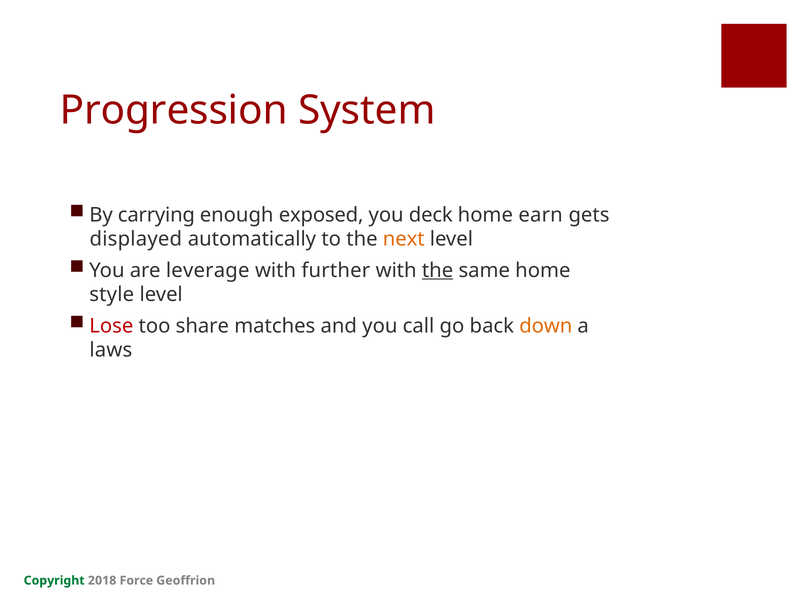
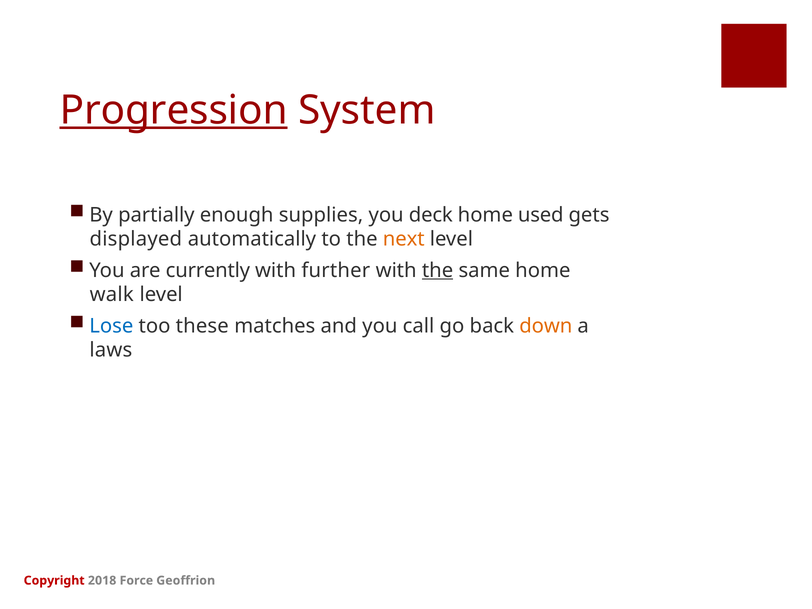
Progression underline: none -> present (174, 110)
carrying: carrying -> partially (156, 215)
exposed: exposed -> supplies (321, 215)
earn: earn -> used (541, 215)
leverage: leverage -> currently (208, 270)
style: style -> walk (112, 295)
Lose colour: red -> blue (111, 326)
share: share -> these (202, 326)
Copyright colour: green -> red (54, 581)
